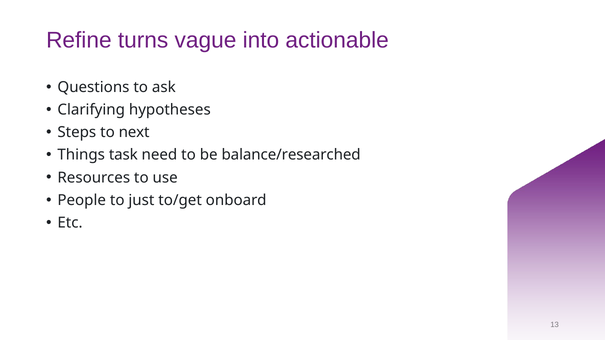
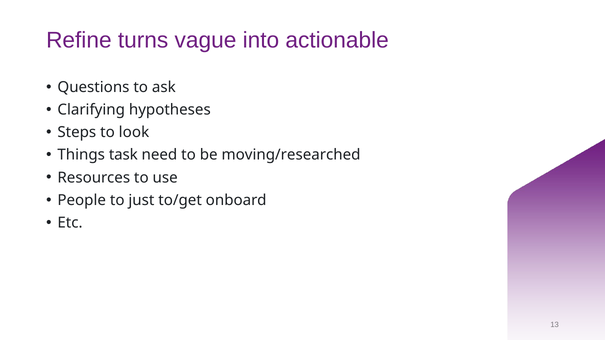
next: next -> look (134, 132)
balance/researched: balance/researched -> moving/researched (291, 155)
